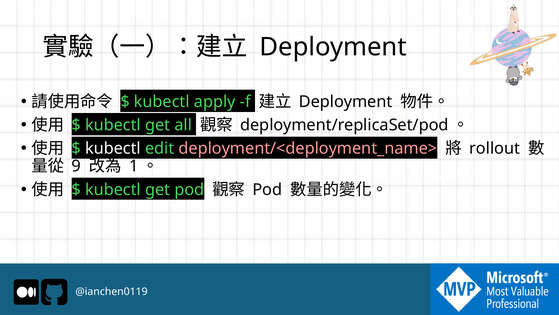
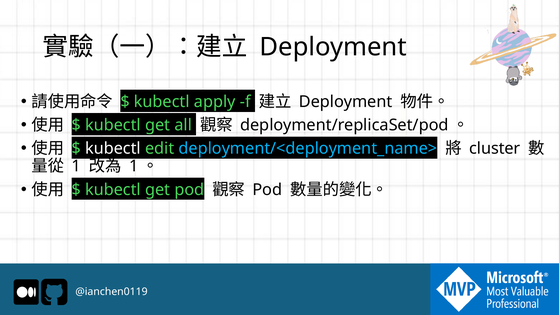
deployment/<deployment_name> colour: pink -> light blue (308, 148)
rollout: rollout -> cluster (495, 148)
9: 9 -> 1 (76, 166)
